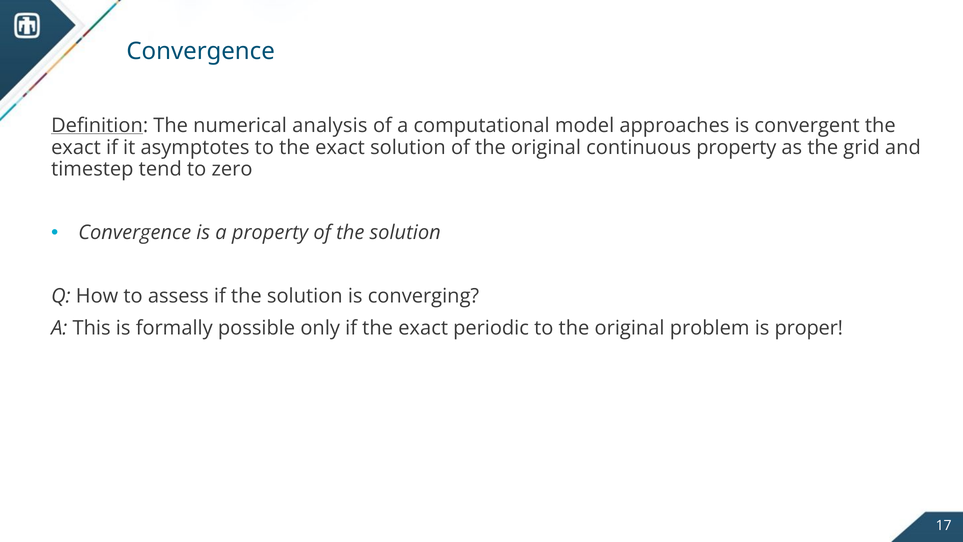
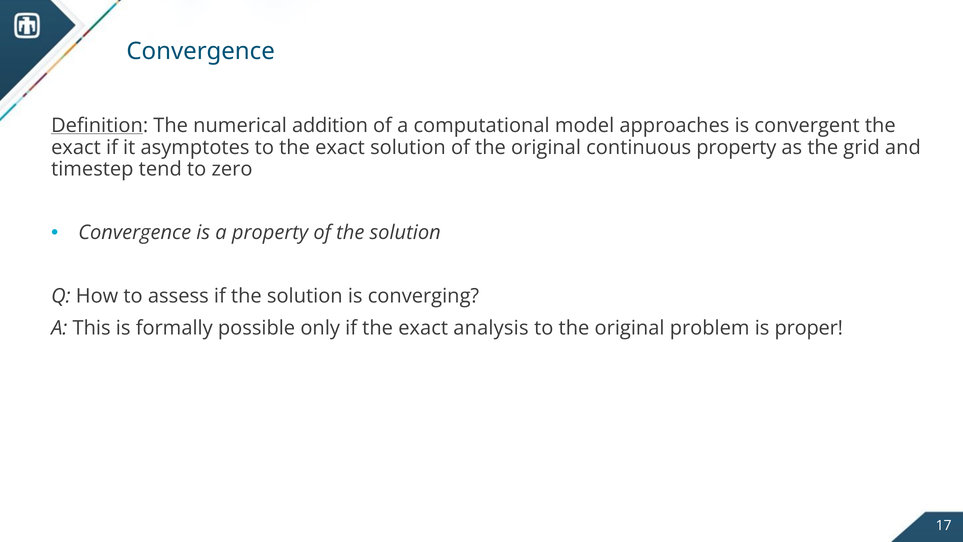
analysis: analysis -> addition (330, 126)
periodic: periodic -> analysis (491, 328)
